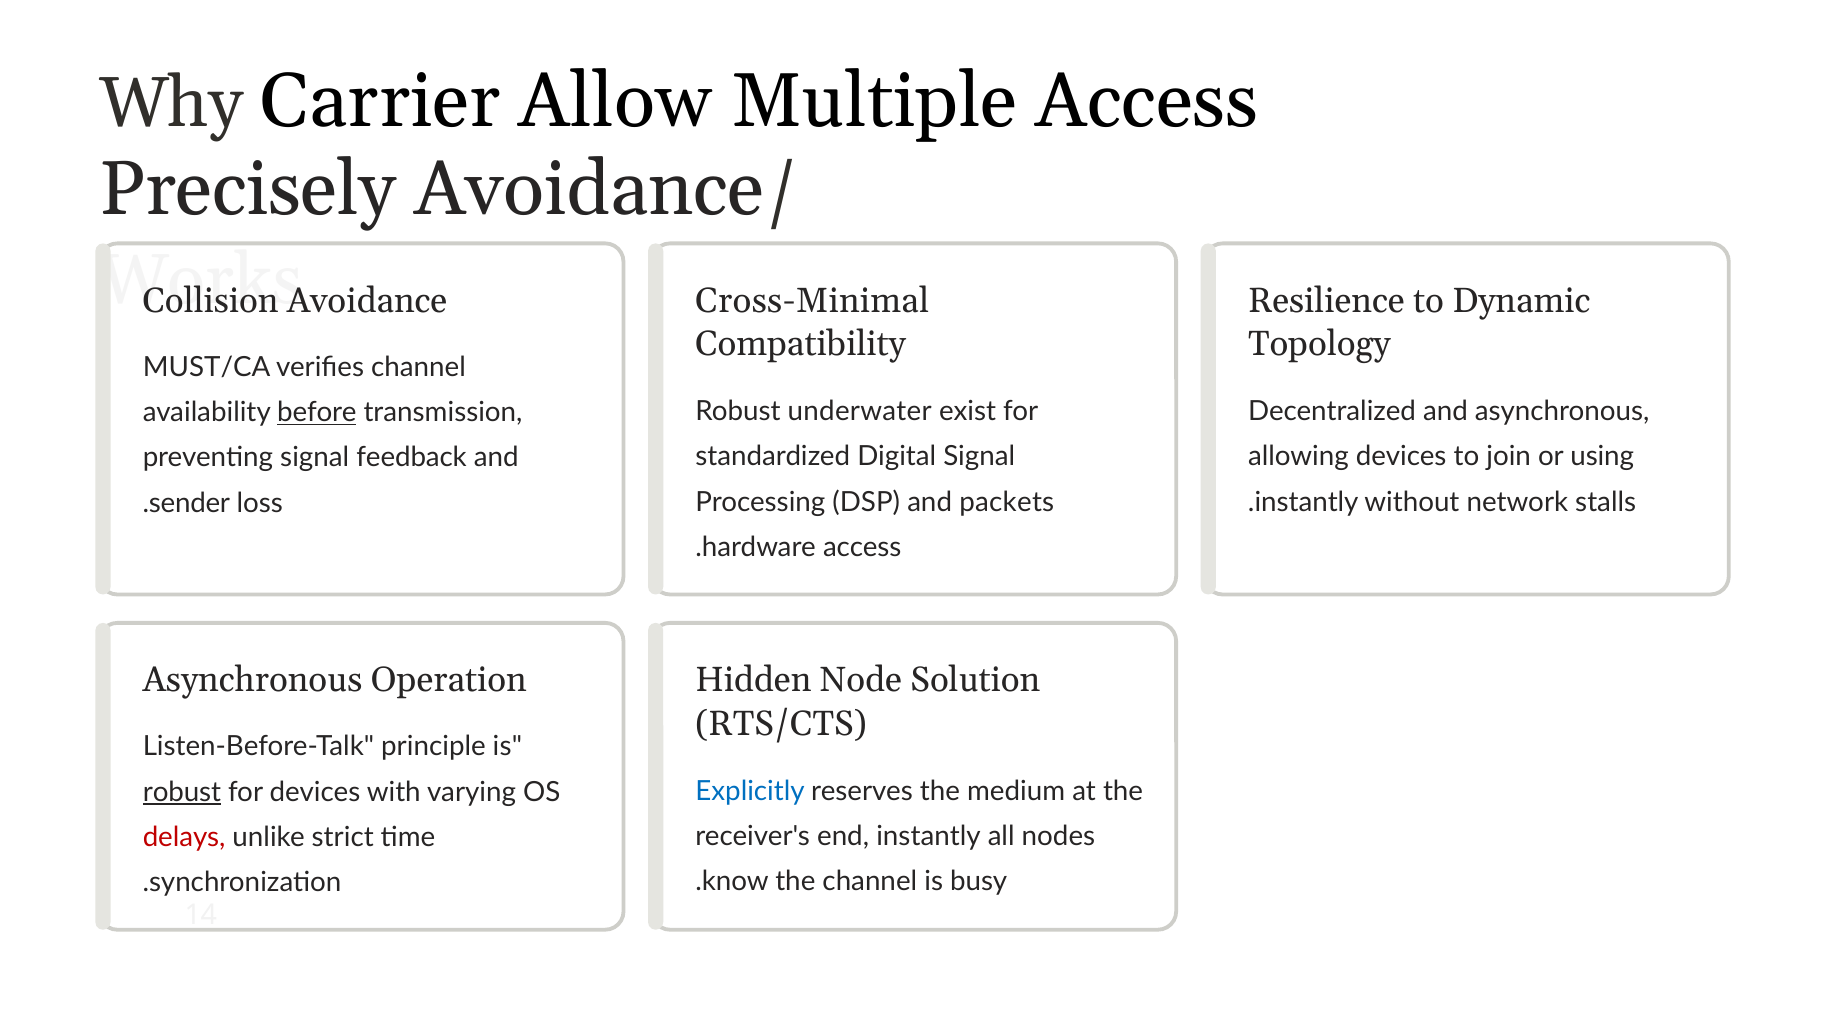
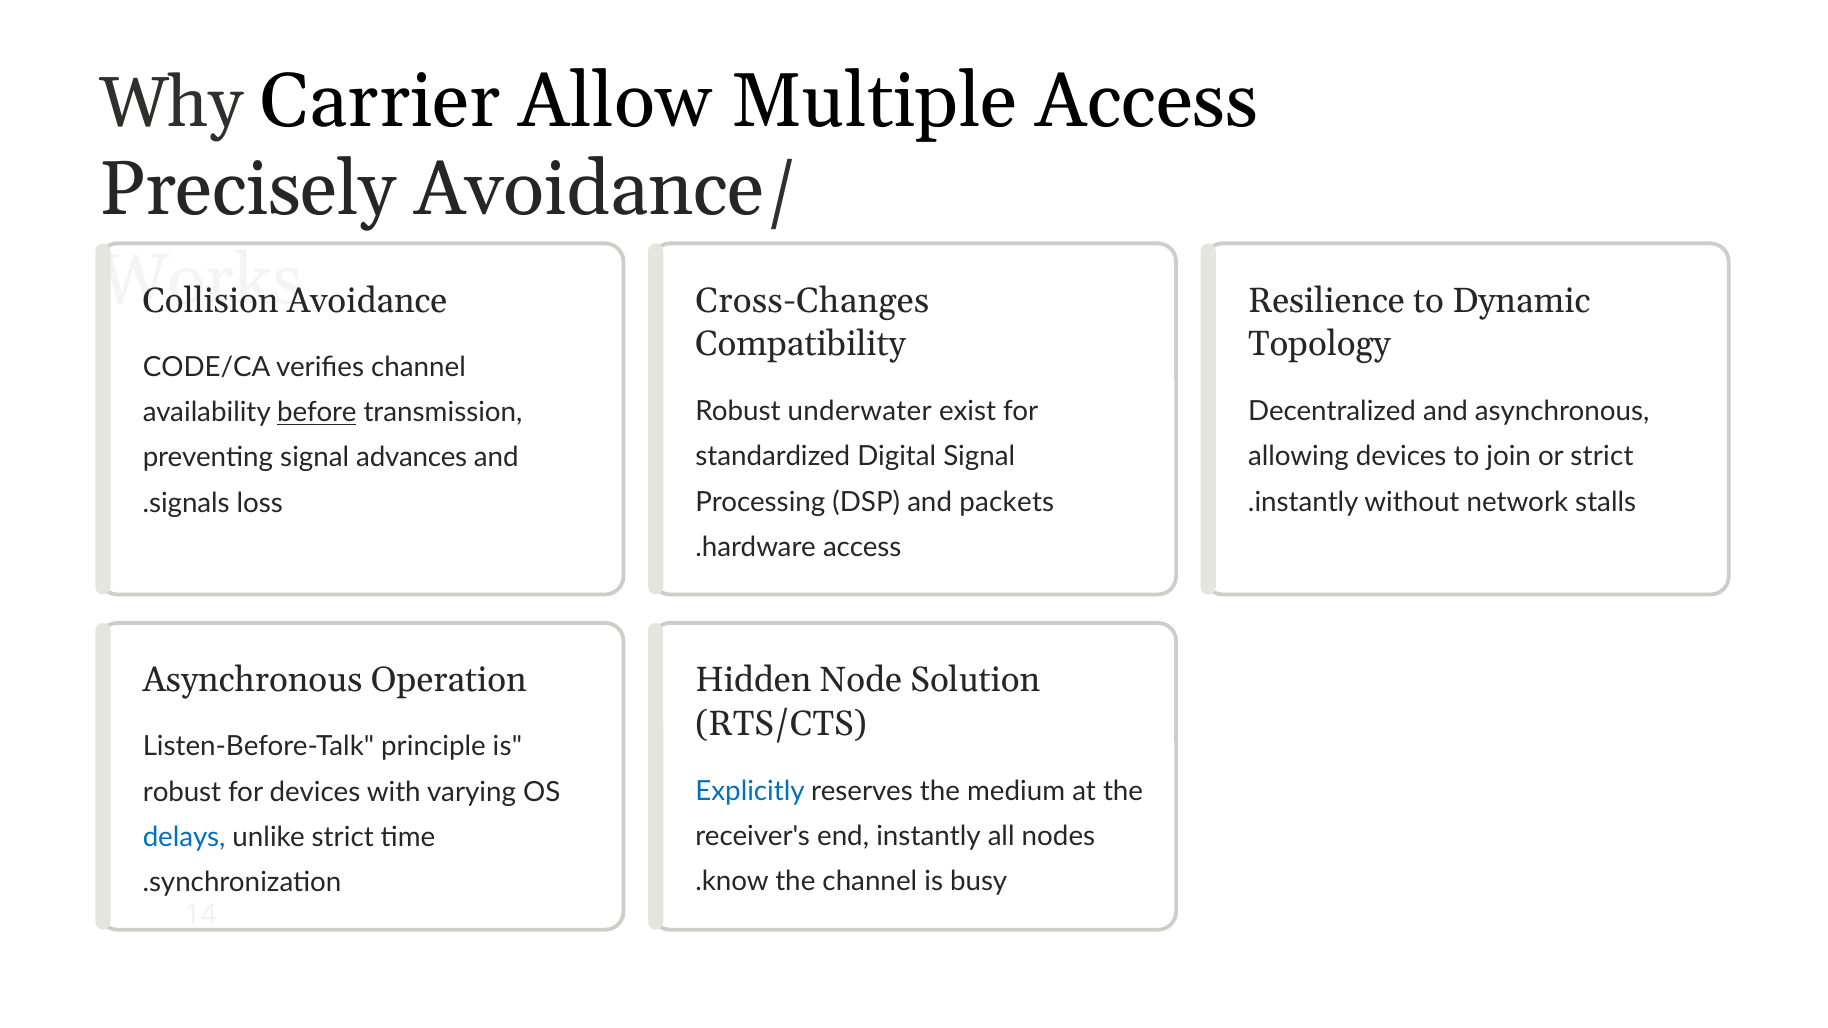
Cross-Minimal: Cross-Minimal -> Cross-Changes (812, 301)
MUST/CA: MUST/CA -> CODE/CA (207, 367)
or using: using -> strict (1602, 457)
feedback: feedback -> advances (412, 458)
sender: sender -> signals (189, 503)
robust underline: present -> none (182, 792)
delays colour: red -> blue (184, 837)
